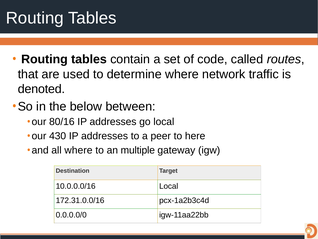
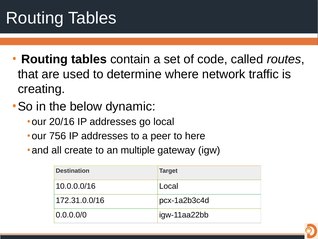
denoted: denoted -> creating (41, 89)
between: between -> dynamic (131, 106)
80/16: 80/16 -> 20/16 (62, 122)
430: 430 -> 756 (58, 136)
all where: where -> create (78, 150)
